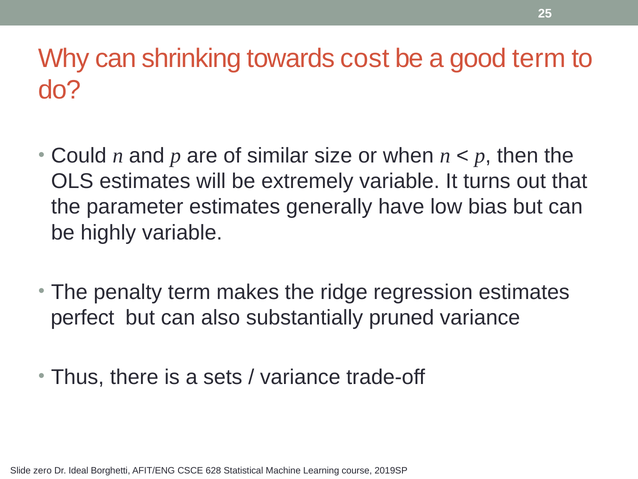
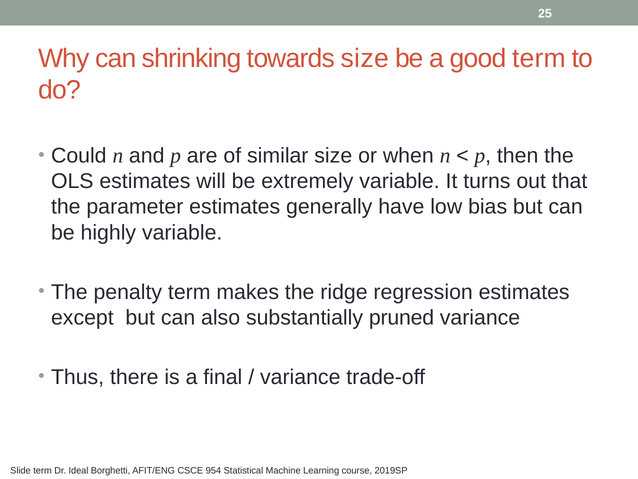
towards cost: cost -> size (365, 58)
perfect: perfect -> except (82, 317)
sets: sets -> final (223, 377)
Slide zero: zero -> term (43, 470)
628: 628 -> 954 (213, 470)
